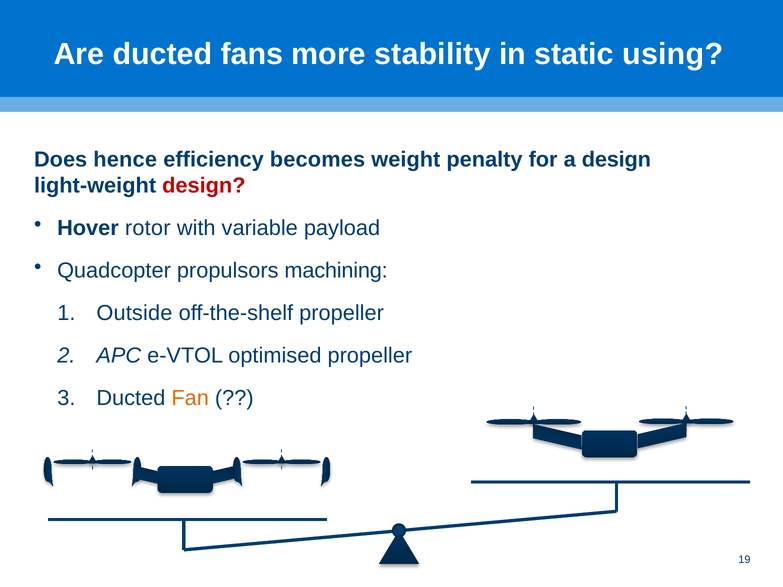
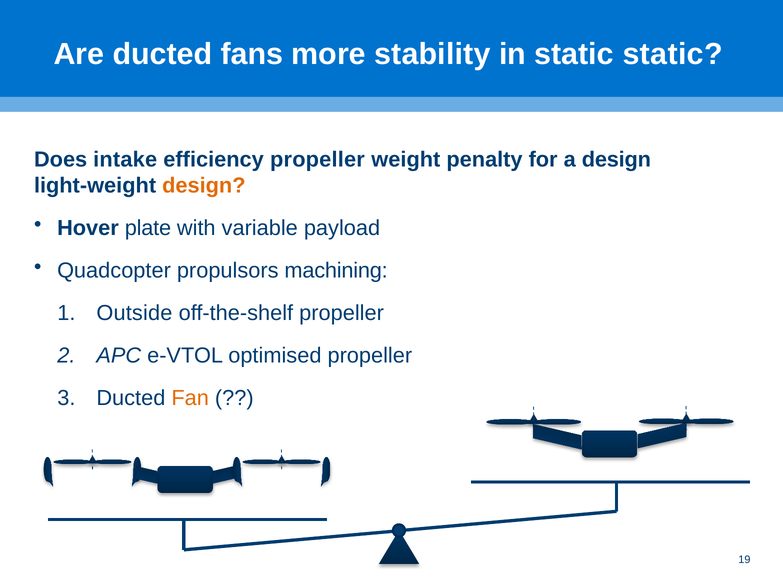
static using: using -> static (673, 54)
hence: hence -> intake (125, 160)
efficiency becomes: becomes -> propeller (317, 160)
design colour: red -> orange (204, 186)
rotor: rotor -> plate (148, 228)
